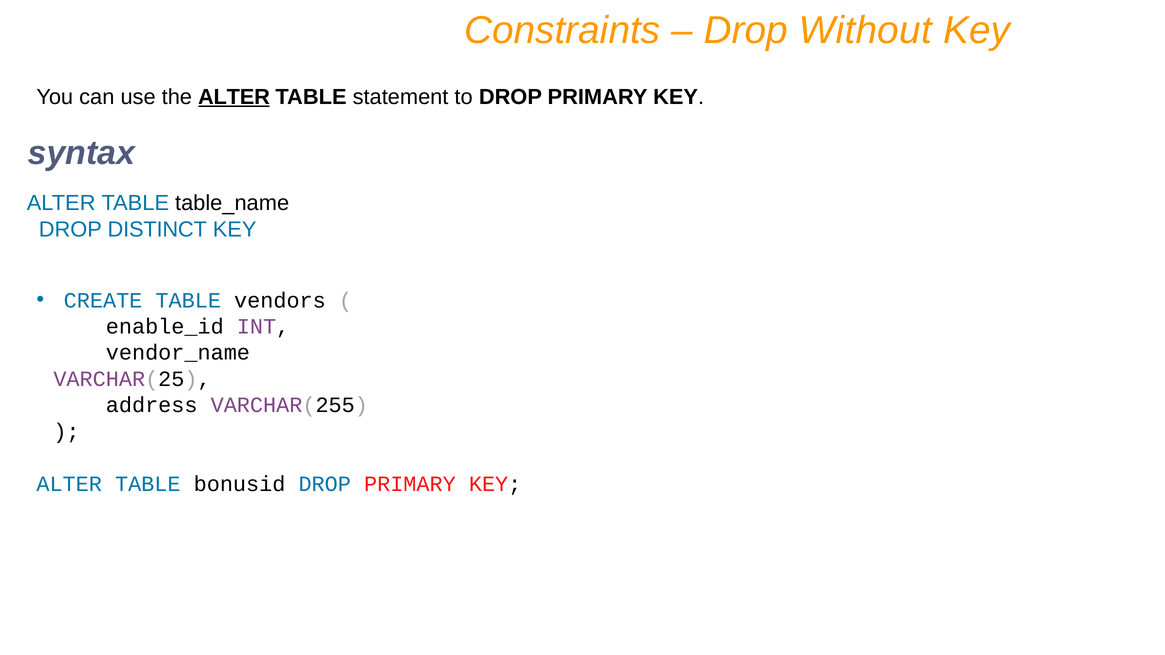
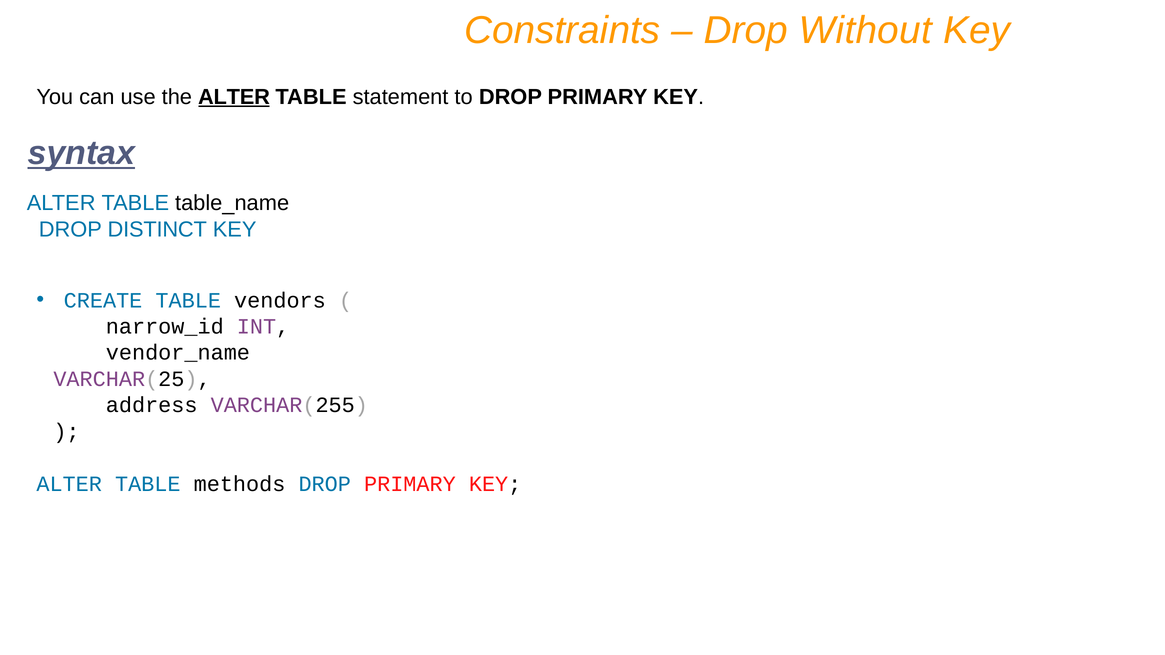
syntax underline: none -> present (81, 153)
enable_id: enable_id -> narrow_id (165, 327)
bonusid: bonusid -> methods (240, 484)
